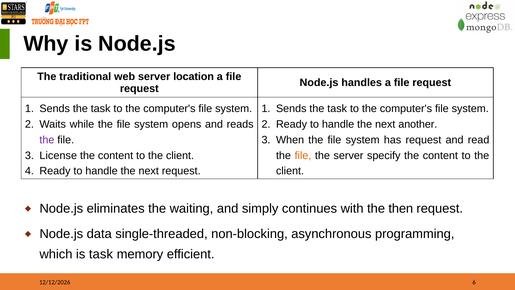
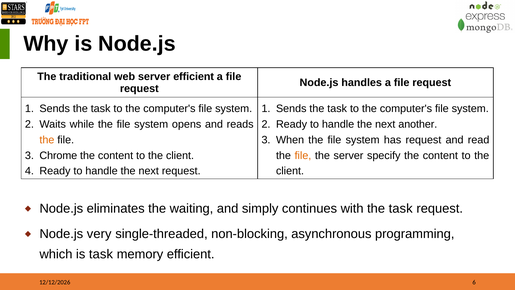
server location: location -> efficient (194, 76)
the colour: purple -> orange (47, 140)
License: License -> Chrome (58, 155)
with the then: then -> task (401, 208)
data: data -> very (99, 234)
